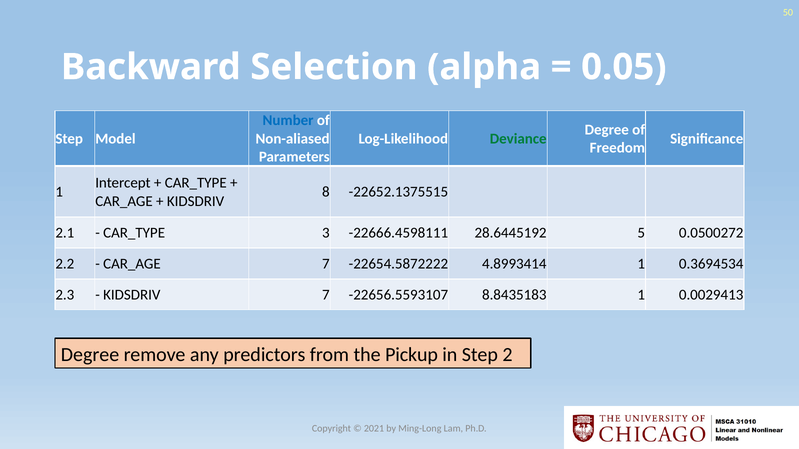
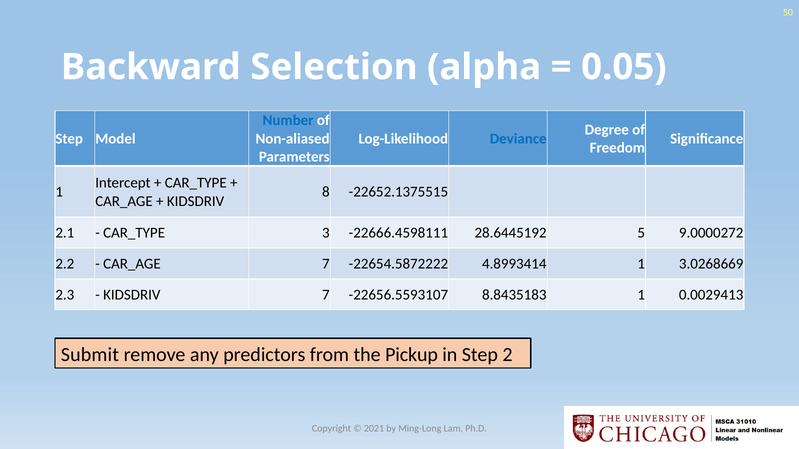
Deviance colour: green -> blue (518, 139)
0.0500272: 0.0500272 -> 9.0000272 (711, 233)
0.3694534: 0.3694534 -> 3.0268669 (711, 264)
Degree: Degree -> Submit (90, 355)
